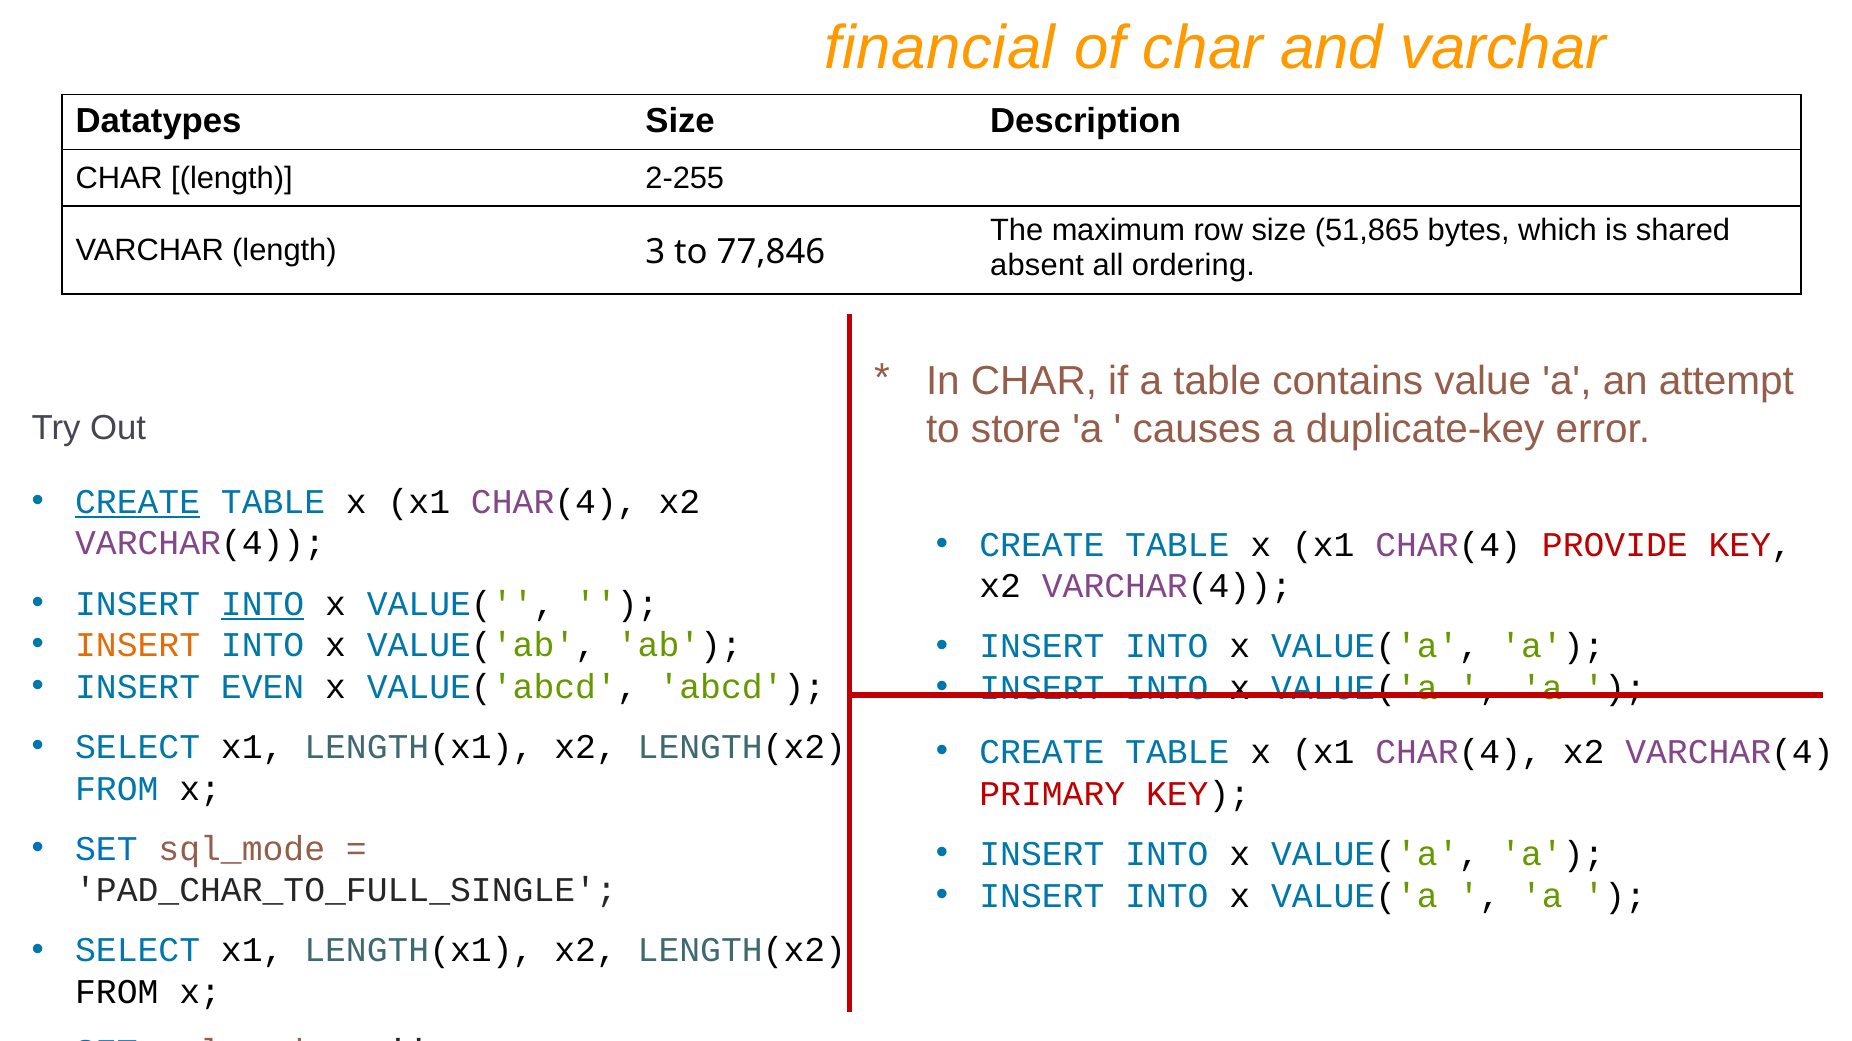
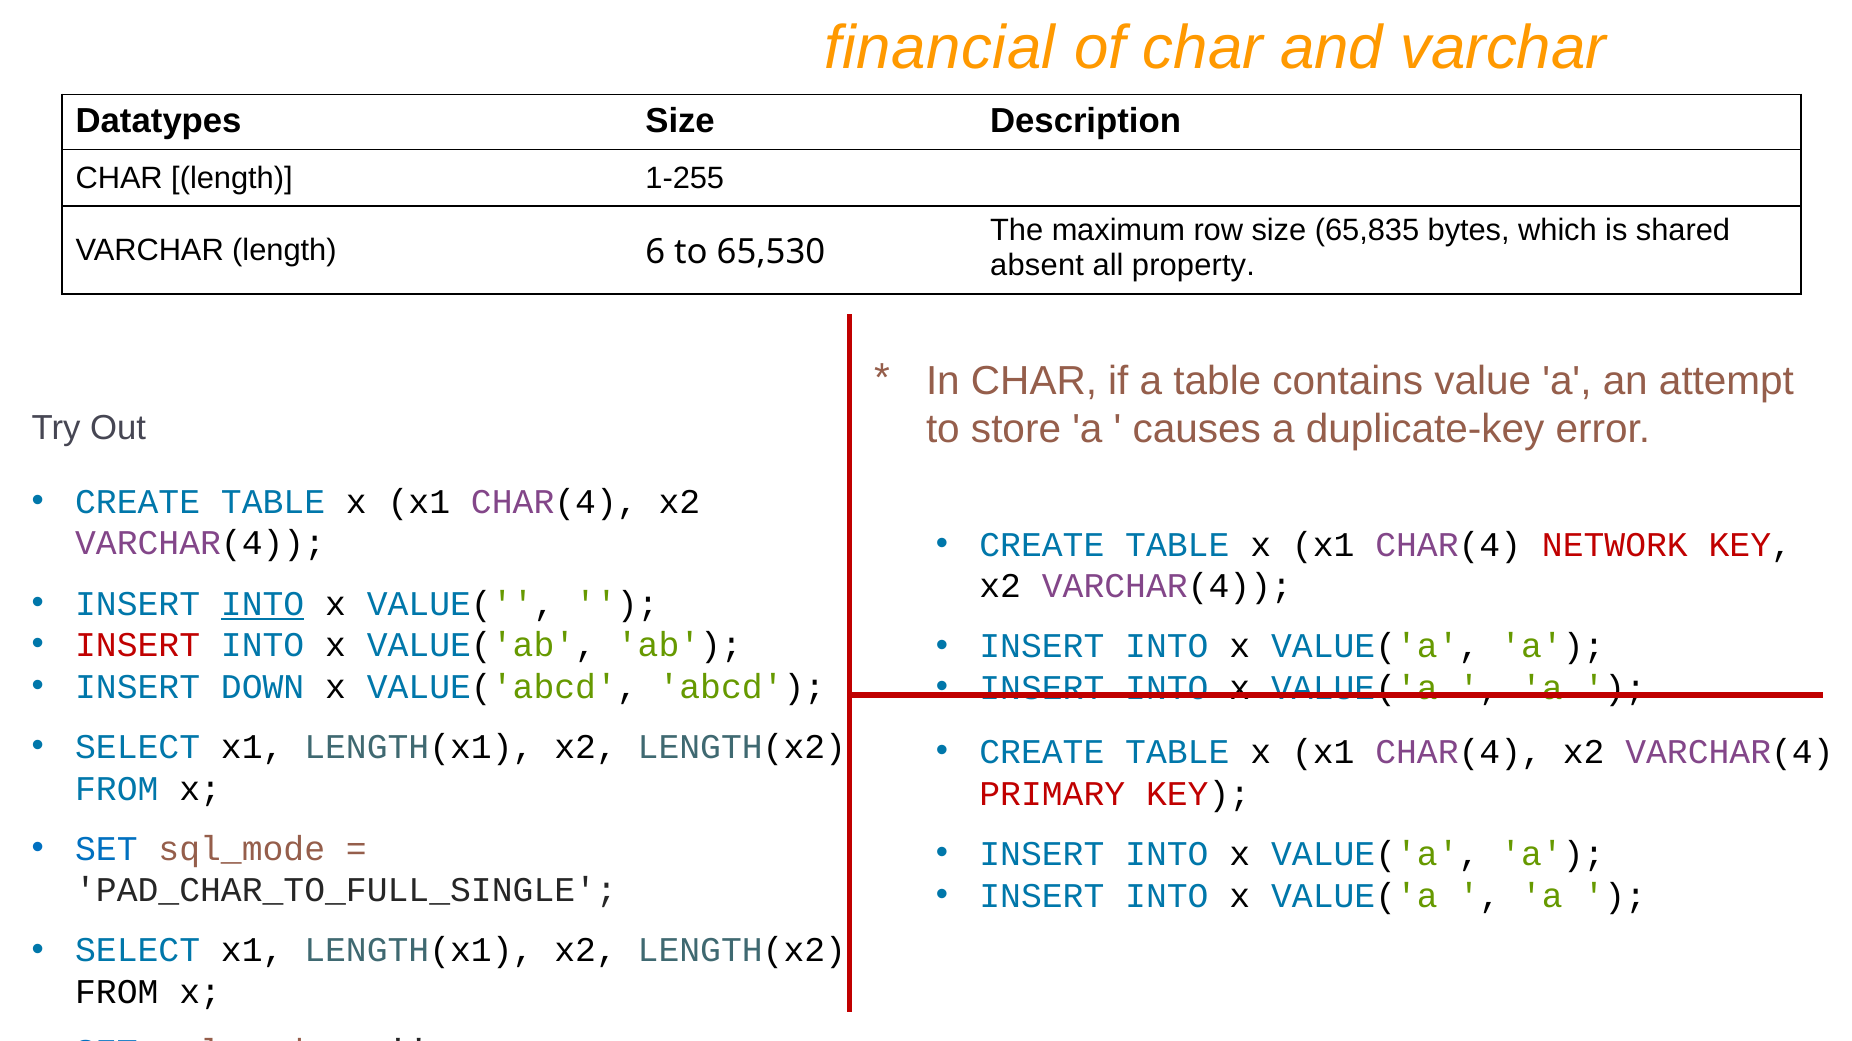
2-255: 2-255 -> 1-255 (685, 178)
51,865: 51,865 -> 65,835 (1367, 231)
3: 3 -> 6 (655, 252)
77,846: 77,846 -> 65,530 (771, 252)
ordering: ordering -> property (1193, 265)
CREATE underline: present -> none (138, 502)
PROVIDE: PROVIDE -> NETWORK (1615, 545)
INSERT colour: orange -> red (138, 646)
EVEN: EVEN -> DOWN (263, 687)
